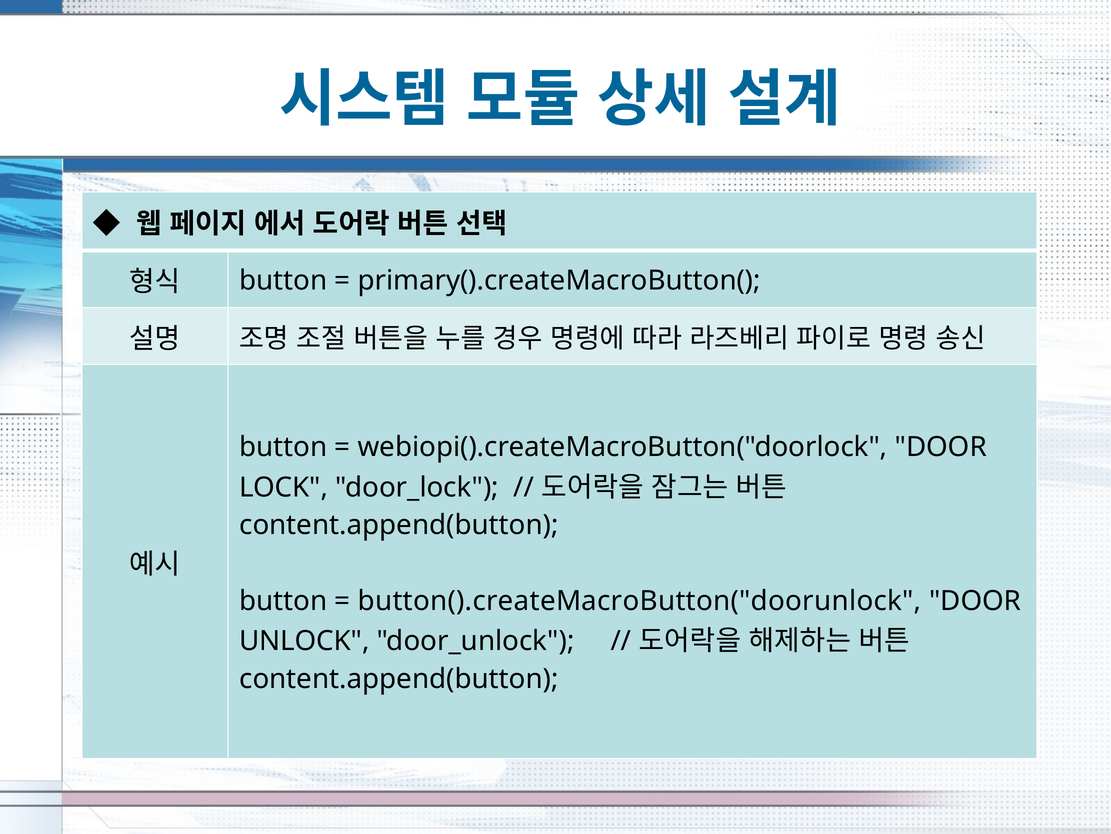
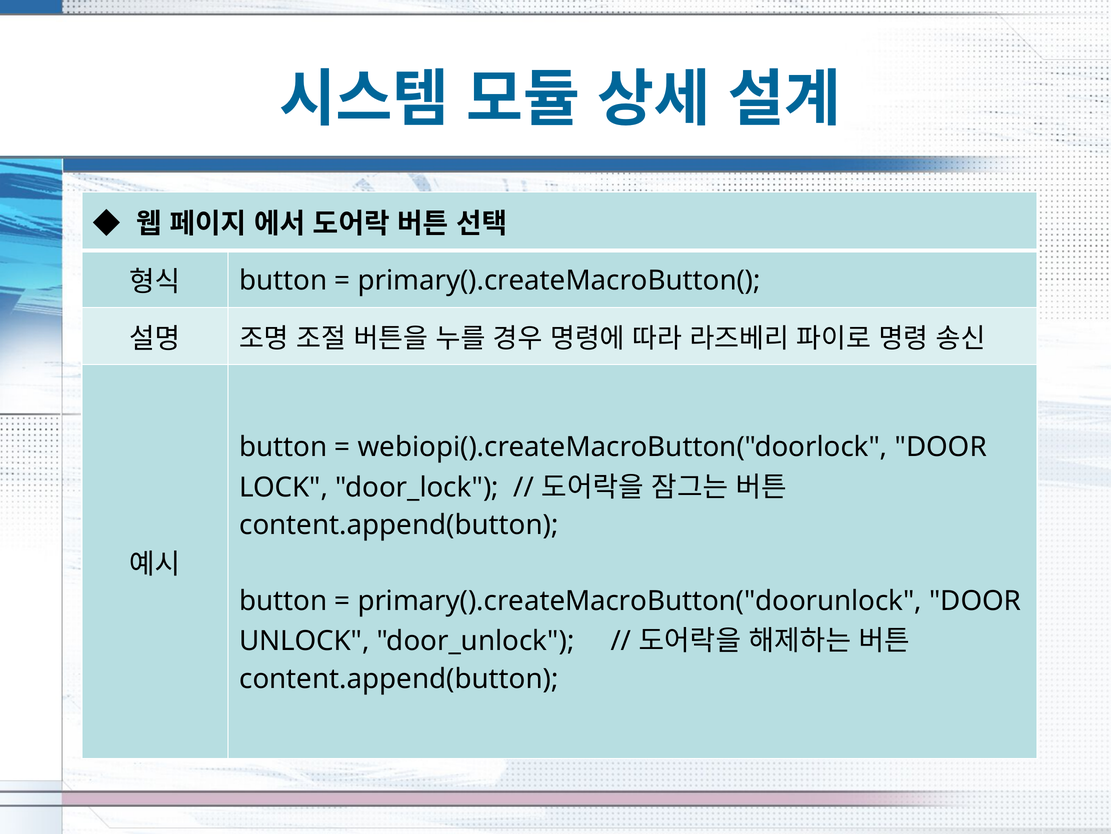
button().createMacroButton("doorunlock: button().createMacroButton("doorunlock -> primary().createMacroButton("doorunlock (640, 600)
